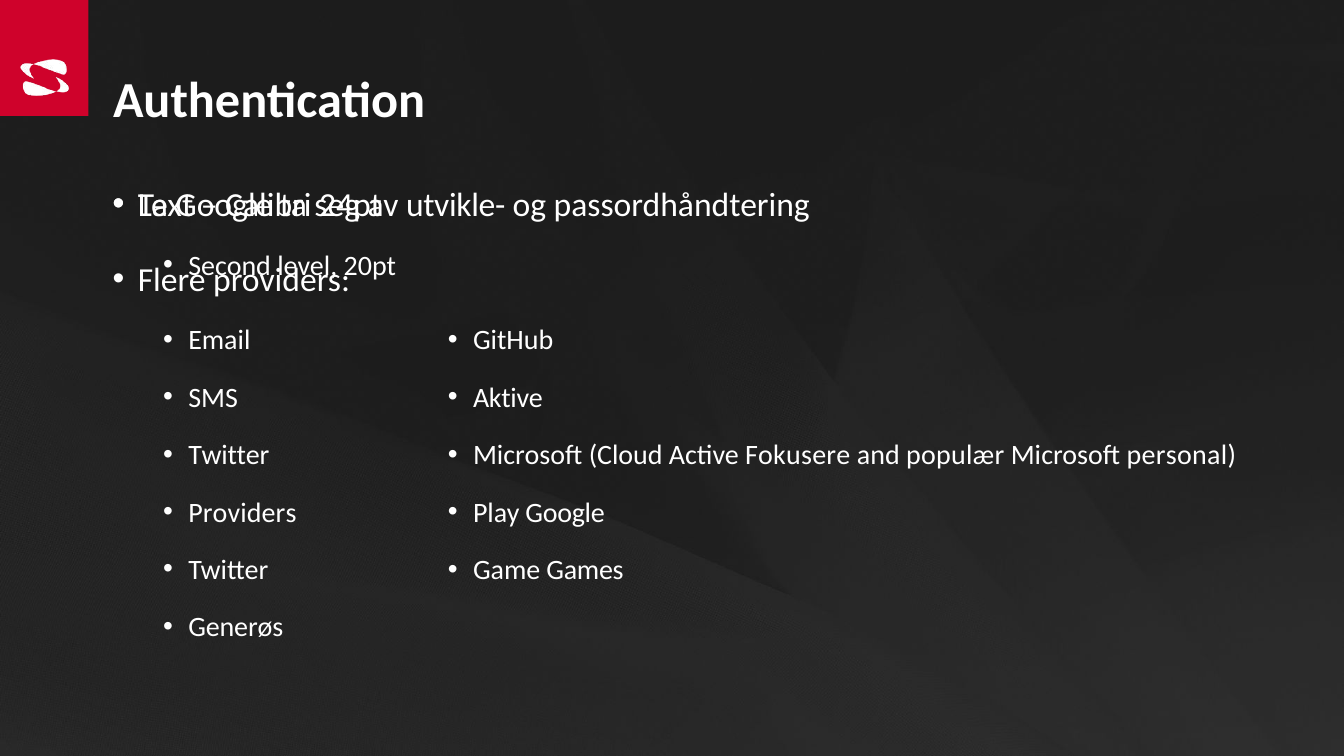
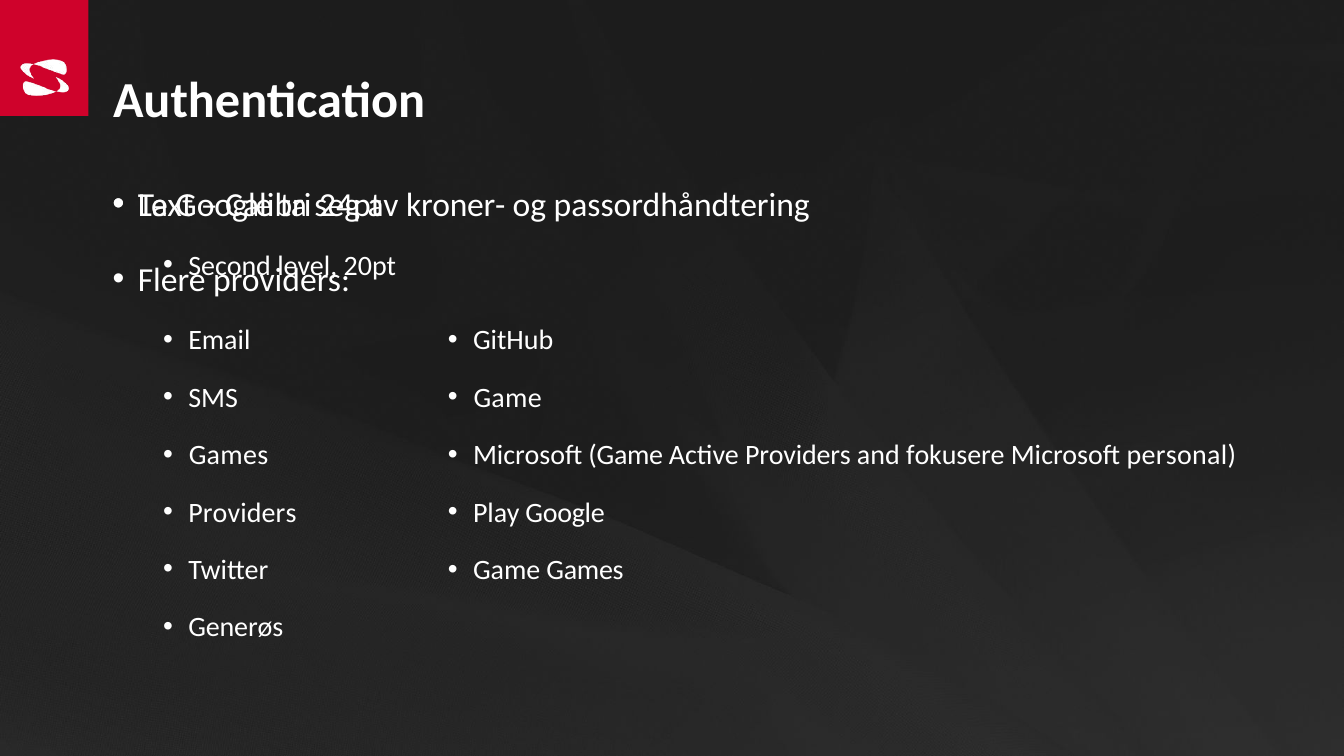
utvikle-: utvikle- -> kroner- (456, 206)
Aktive: Aktive -> Game (508, 398)
Twitter: Twitter -> Games (228, 455)
Microsoft Cloud: Cloud -> Game (626, 455)
Active Fokusere: Fokusere -> Providers (798, 455)
populær: populær -> fokusere (955, 455)
